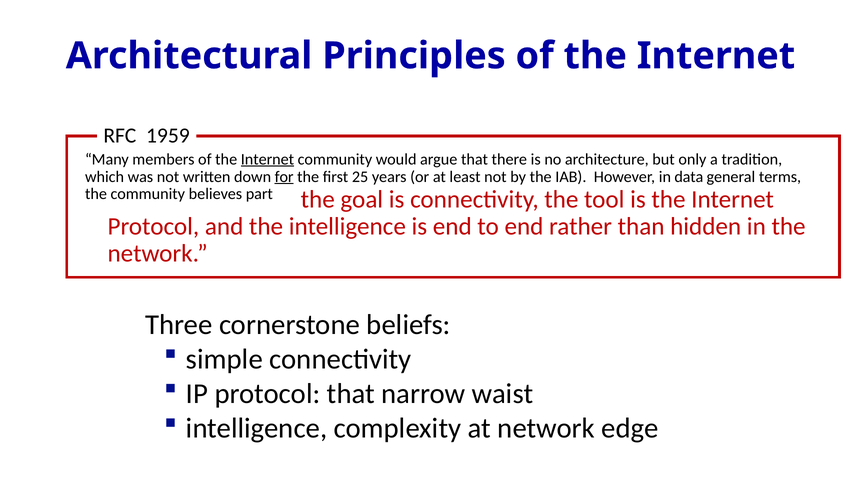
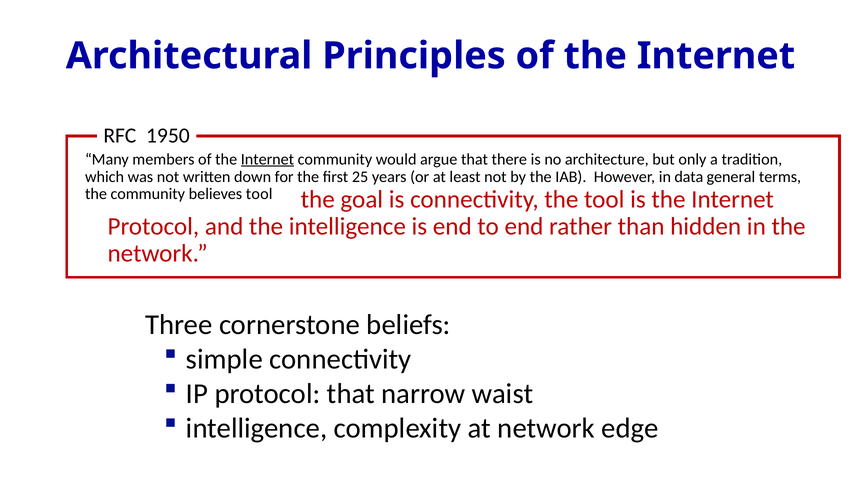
1959: 1959 -> 1950 (168, 136)
for underline: present -> none (284, 177)
believes part: part -> tool (259, 194)
